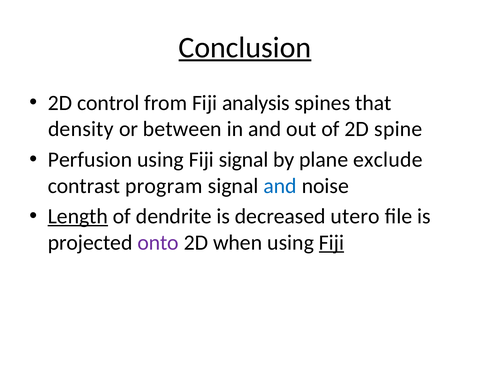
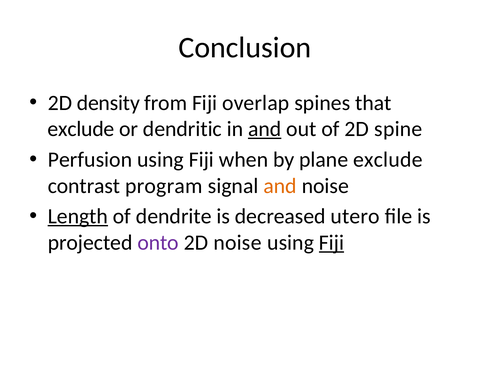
Conclusion underline: present -> none (245, 47)
control: control -> density (108, 103)
analysis: analysis -> overlap (256, 103)
density: density -> exclude (81, 129)
between: between -> dendritic (182, 129)
and underline: none -> present (265, 129)
Fiji signal: signal -> when (244, 159)
and colour: blue -> orange (280, 186)
2D when: when -> noise (237, 242)
